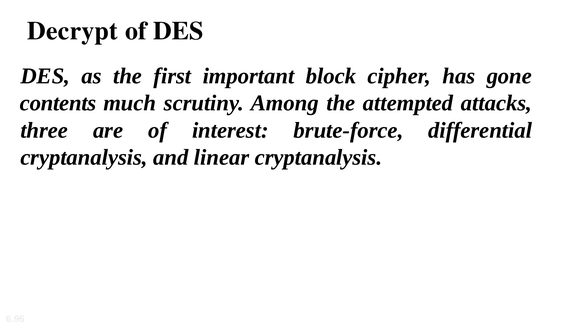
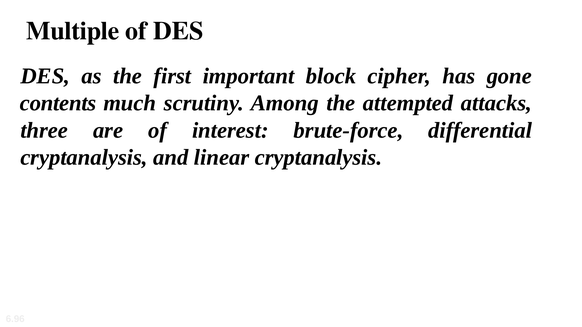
Decrypt: Decrypt -> Multiple (73, 31)
